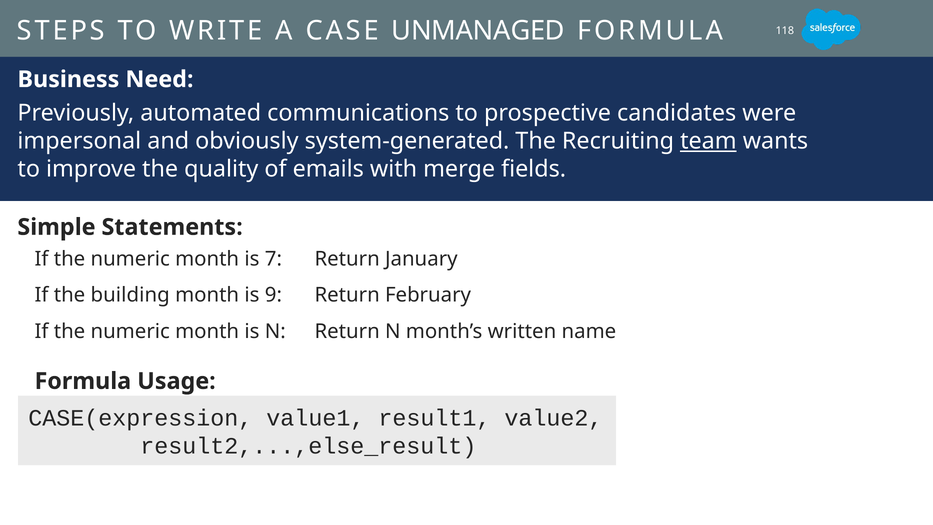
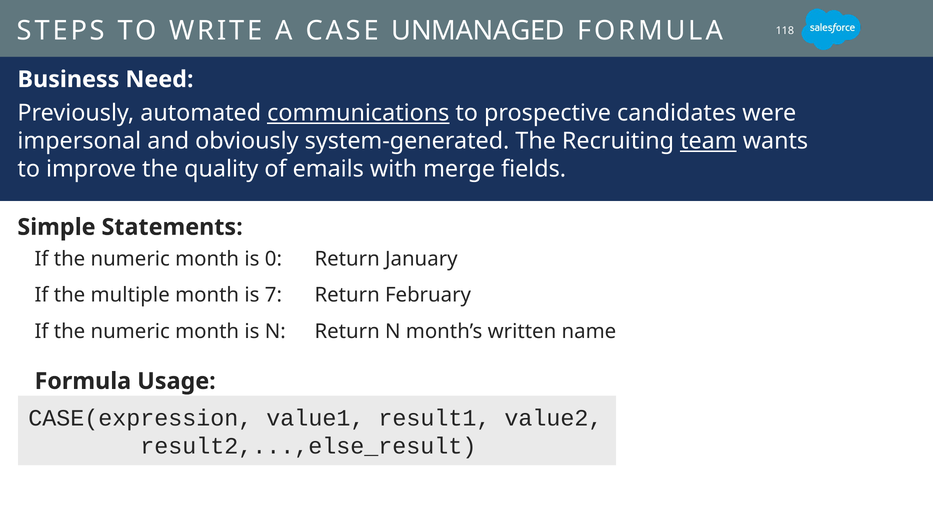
communications underline: none -> present (358, 113)
7: 7 -> 0 (273, 259)
building: building -> multiple (130, 295)
9: 9 -> 7 (273, 295)
